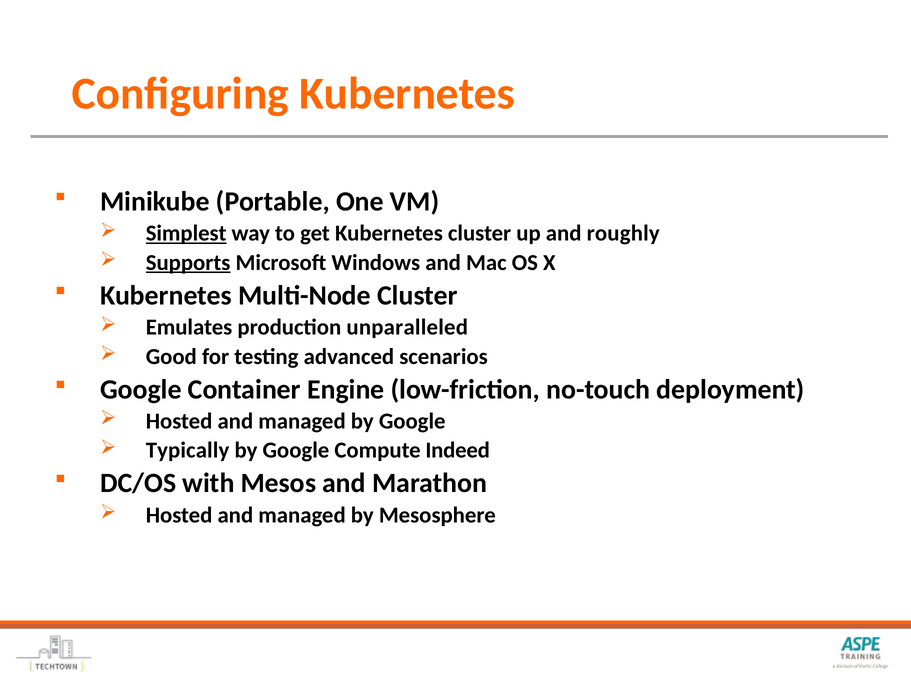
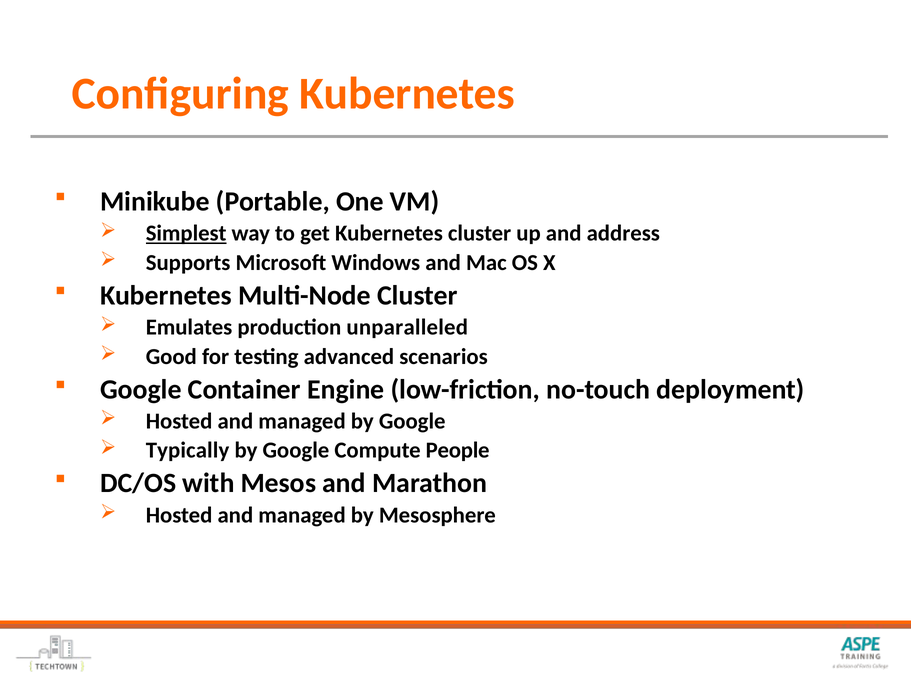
roughly: roughly -> address (623, 234)
Supports underline: present -> none (188, 263)
Indeed: Indeed -> People (458, 451)
